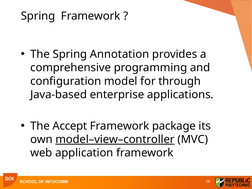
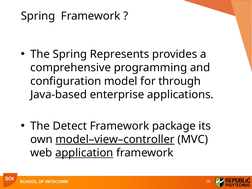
Annotation: Annotation -> Represents (120, 54)
Accept: Accept -> Detect (70, 126)
application underline: none -> present (84, 153)
